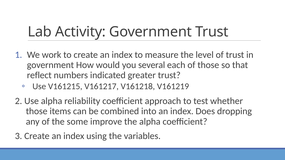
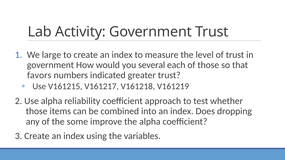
work: work -> large (52, 55)
reflect: reflect -> favors (39, 75)
